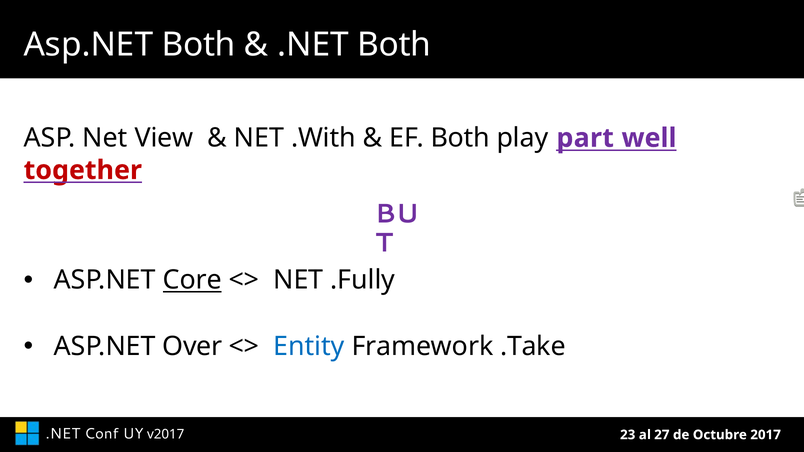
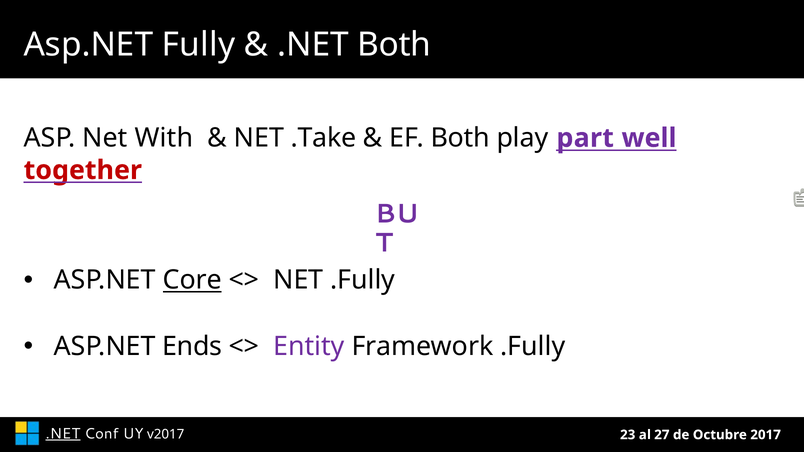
Asp.NET Both: Both -> Fully (199, 45)
View: View -> With (164, 138)
.With: .With -> .Take (324, 138)
Over: Over -> Ends (192, 347)
Entity colour: blue -> purple (309, 347)
Framework .Take: .Take -> .Fully (533, 347)
.NET underline: none -> present (63, 434)
